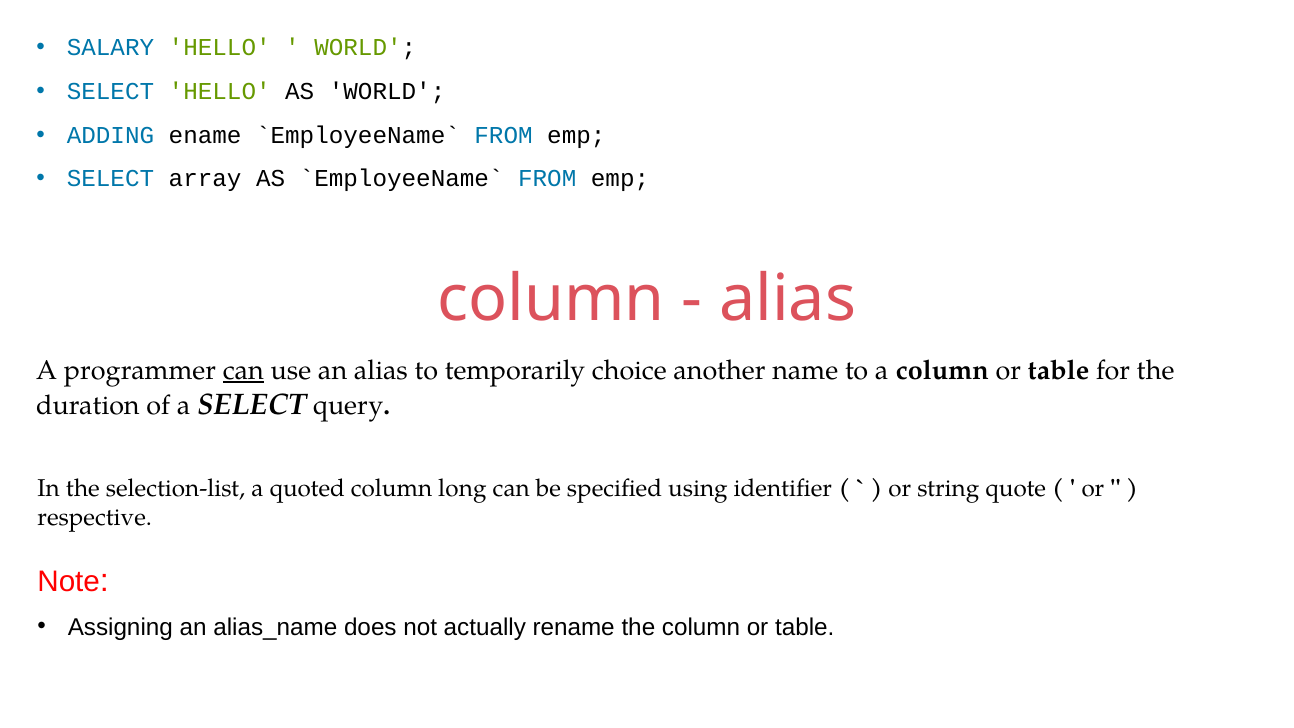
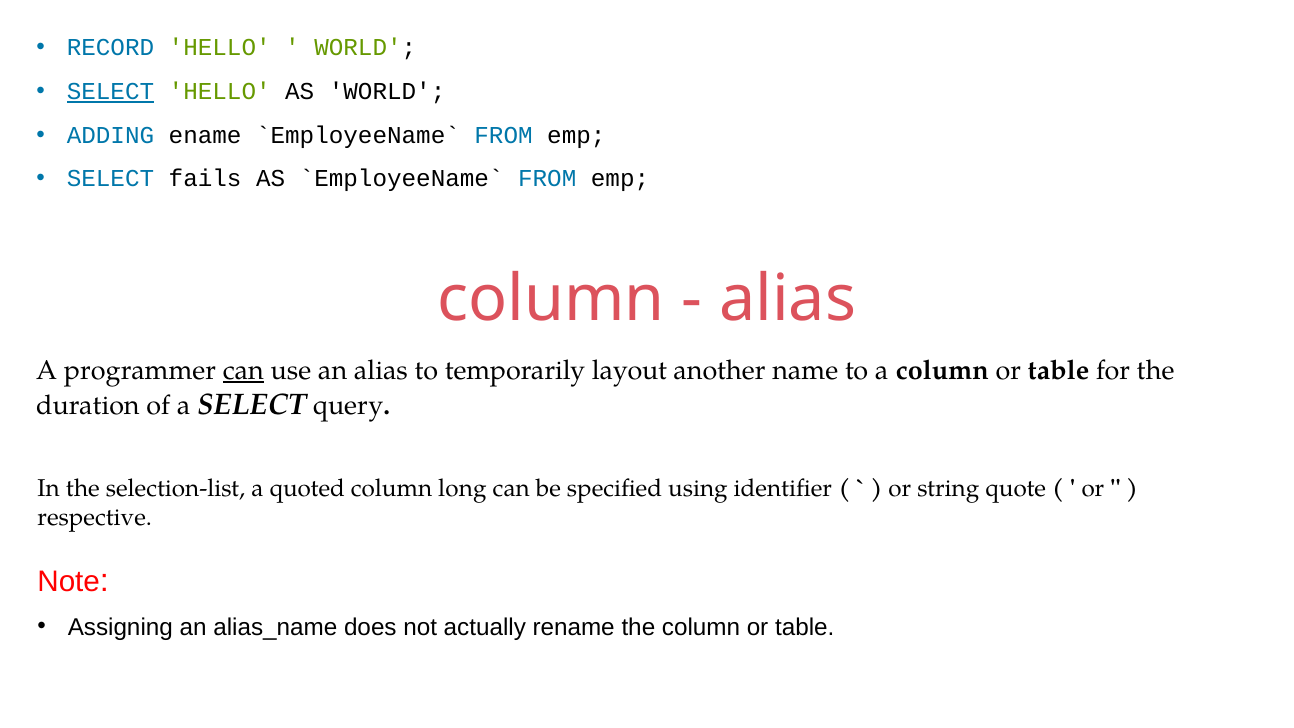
SALARY: SALARY -> RECORD (110, 48)
SELECT underline: none -> present (110, 92)
array: array -> fails (205, 179)
choice: choice -> layout (629, 371)
